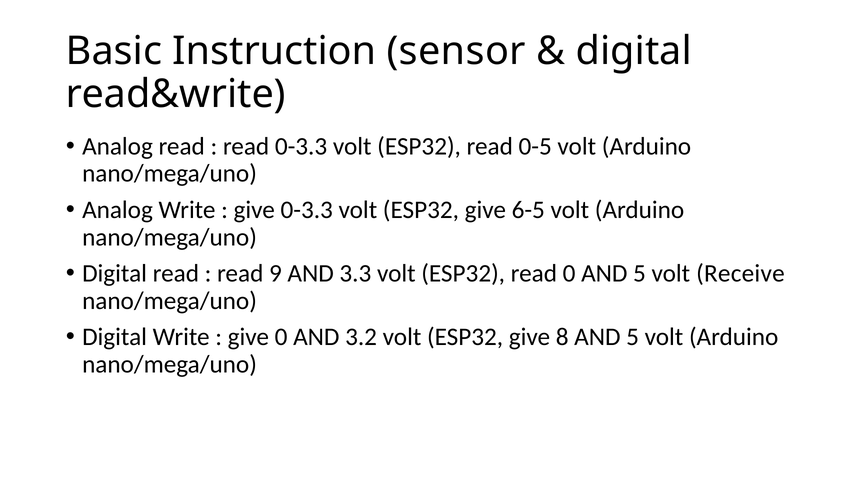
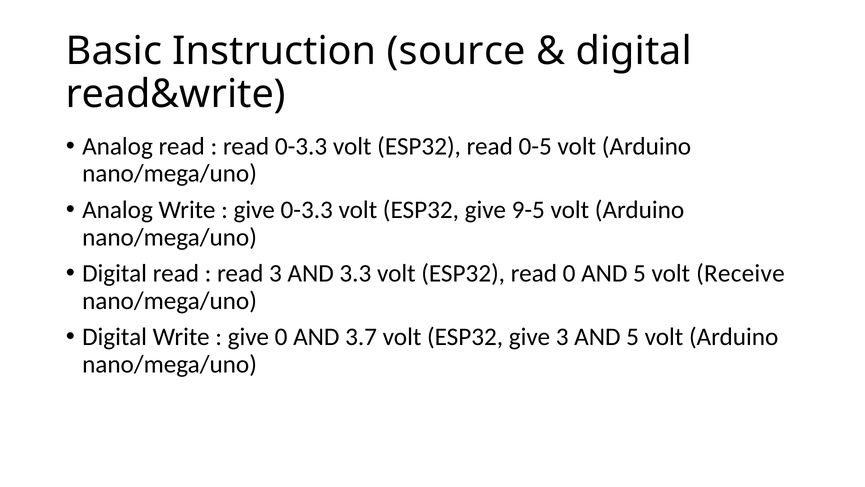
sensor: sensor -> source (456, 51)
6-5: 6-5 -> 9-5 (528, 210)
read 9: 9 -> 3 (275, 273)
3.2: 3.2 -> 3.7 (361, 337)
give 8: 8 -> 3 (562, 337)
